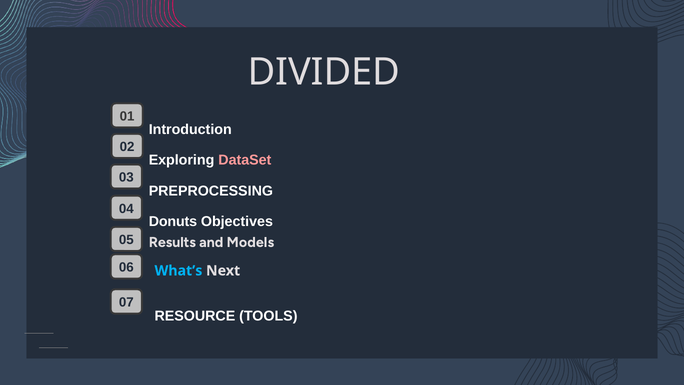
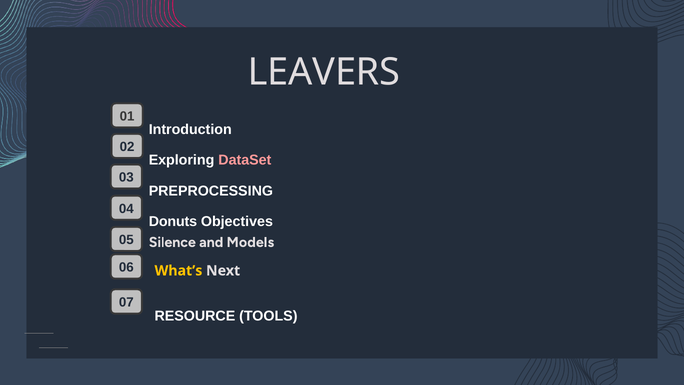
DIVIDED: DIVIDED -> LEAVERS (324, 72)
Results: Results -> Silence (172, 242)
What’s colour: light blue -> yellow (178, 271)
